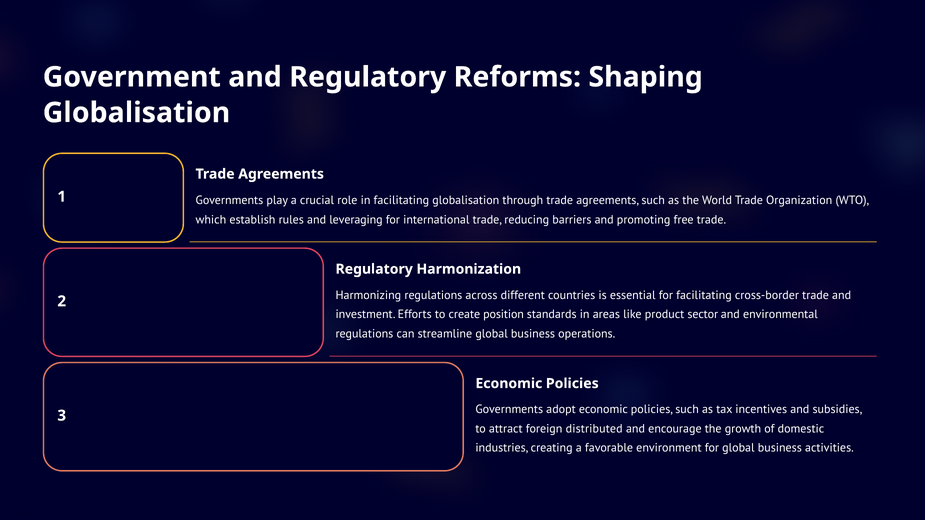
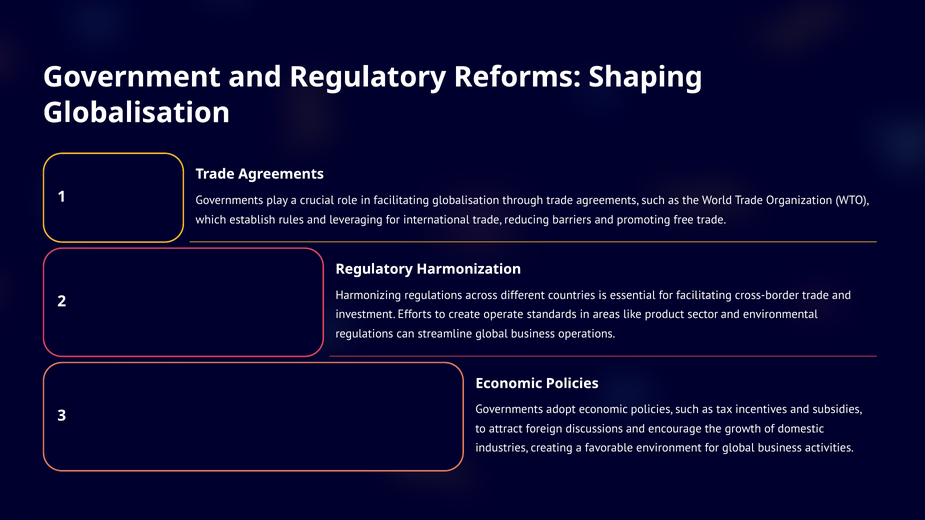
position: position -> operate (503, 315)
distributed: distributed -> discussions (594, 429)
